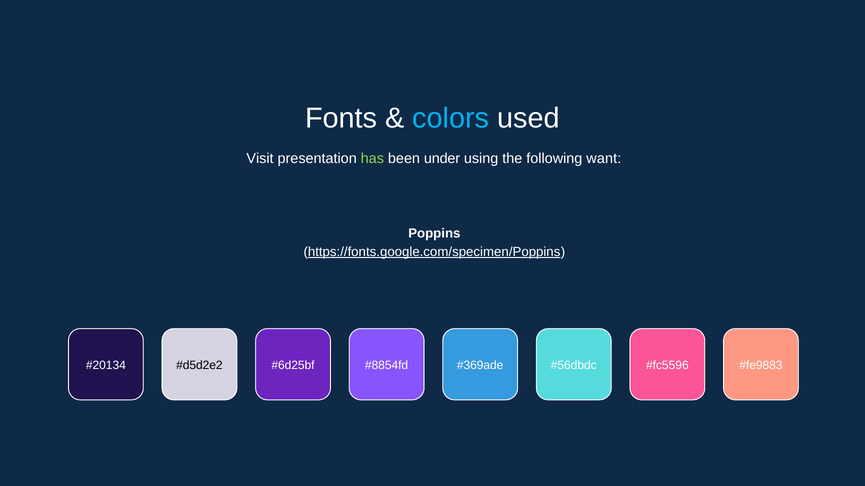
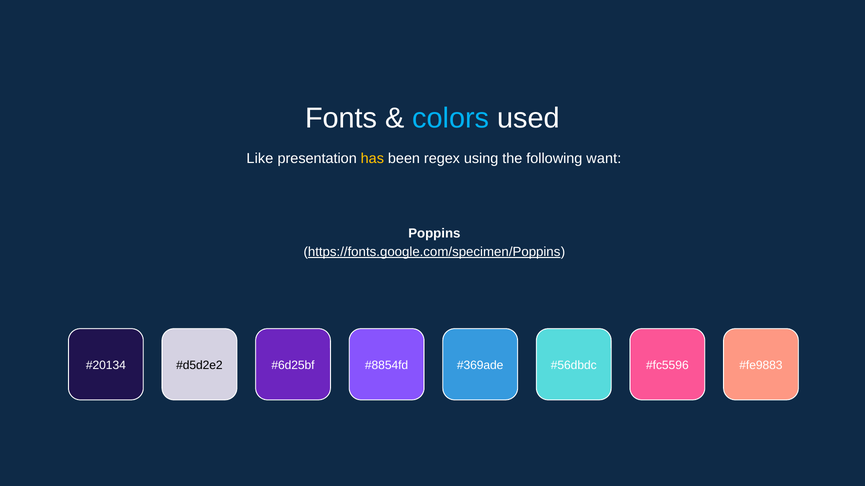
Visit: Visit -> Like (260, 159)
has colour: light green -> yellow (372, 159)
under: under -> regex (442, 159)
